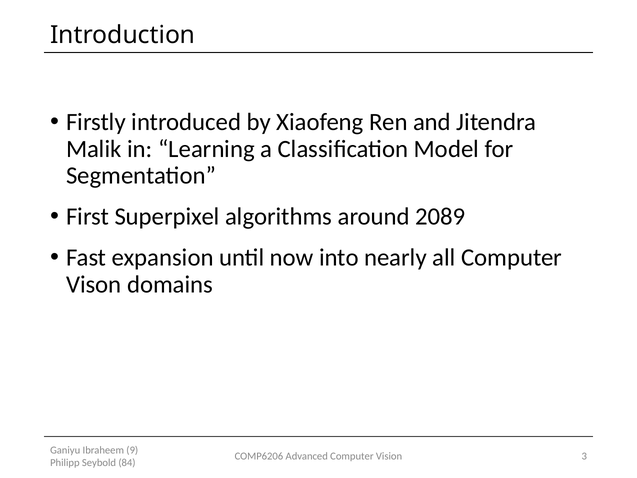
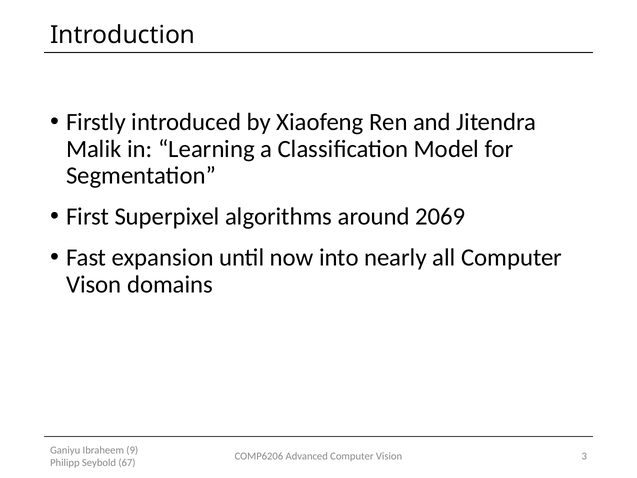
2089: 2089 -> 2069 (440, 217)
84: 84 -> 67 (127, 463)
